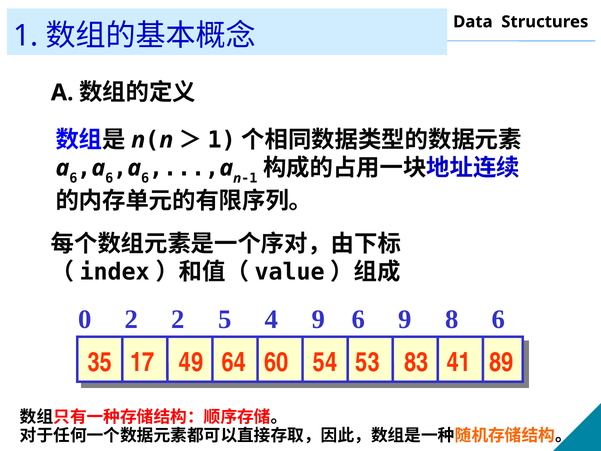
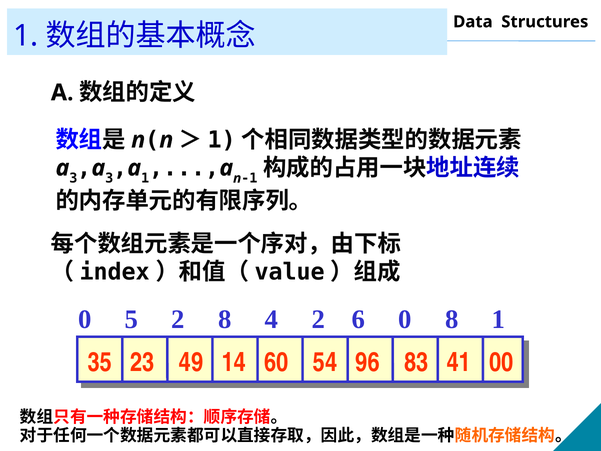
6: 6 -> 3 (73, 178)
6: 6 -> 3 (109, 178)
6: 6 -> 1 (145, 178)
0 2: 2 -> 5 (131, 319)
2 5: 5 -> 8 (225, 319)
4 9: 9 -> 2 (318, 319)
6 9: 9 -> 0 (405, 319)
8 6: 6 -> 1 (499, 319)
17: 17 -> 23 (142, 362)
64: 64 -> 14 (234, 362)
53: 53 -> 96 (368, 362)
89: 89 -> 00 (501, 362)
